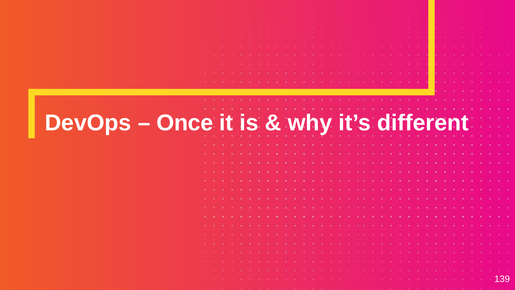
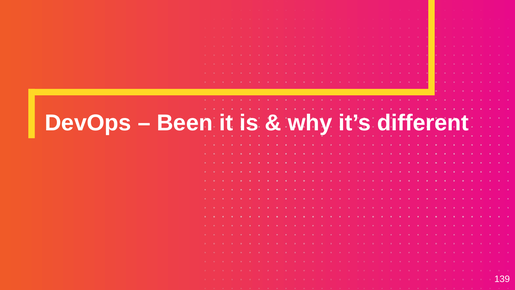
Once: Once -> Been (185, 123)
